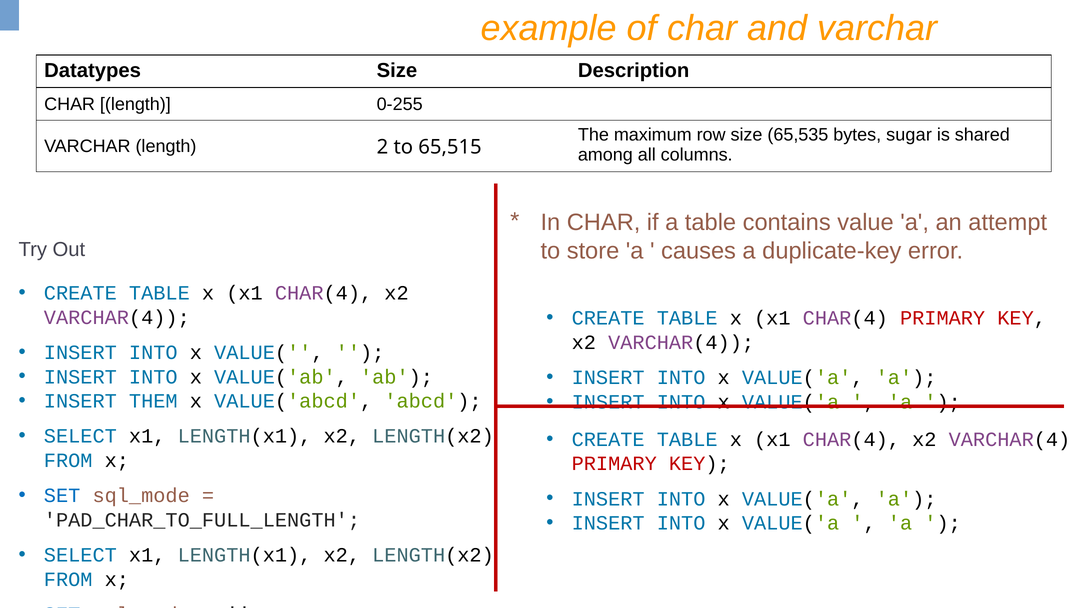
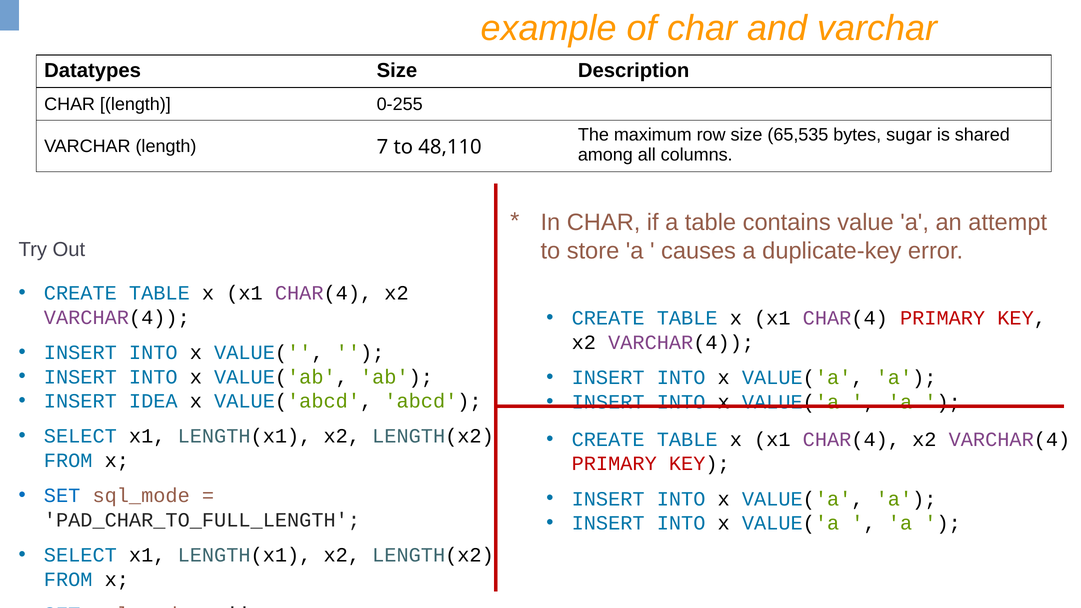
2: 2 -> 7 (383, 147)
65,515: 65,515 -> 48,110 (450, 147)
THEM: THEM -> IDEA (153, 401)
